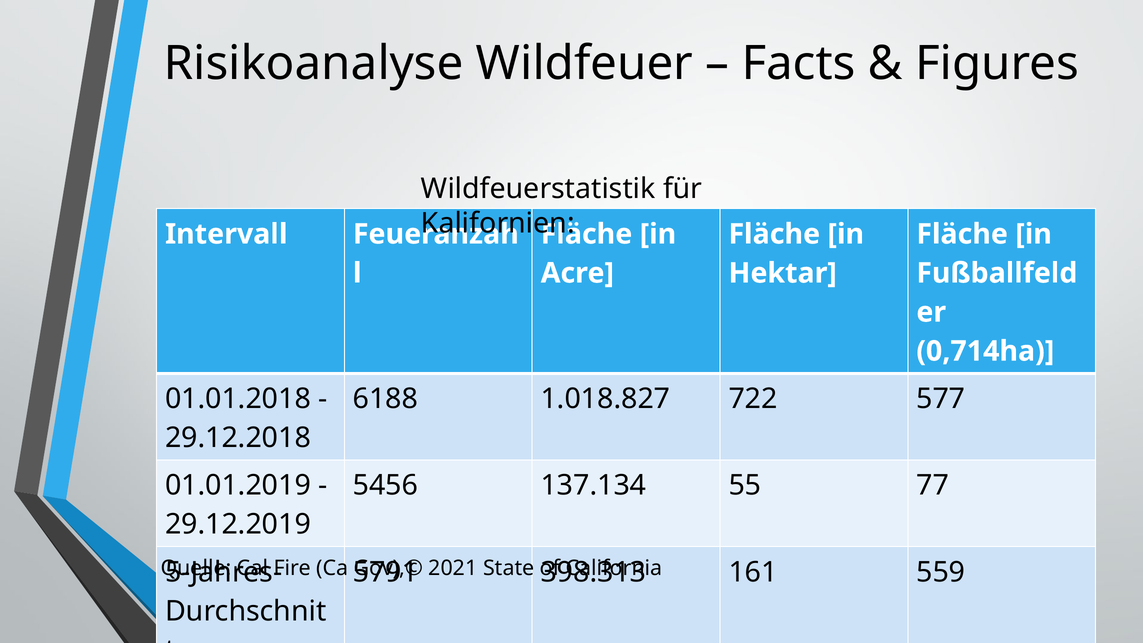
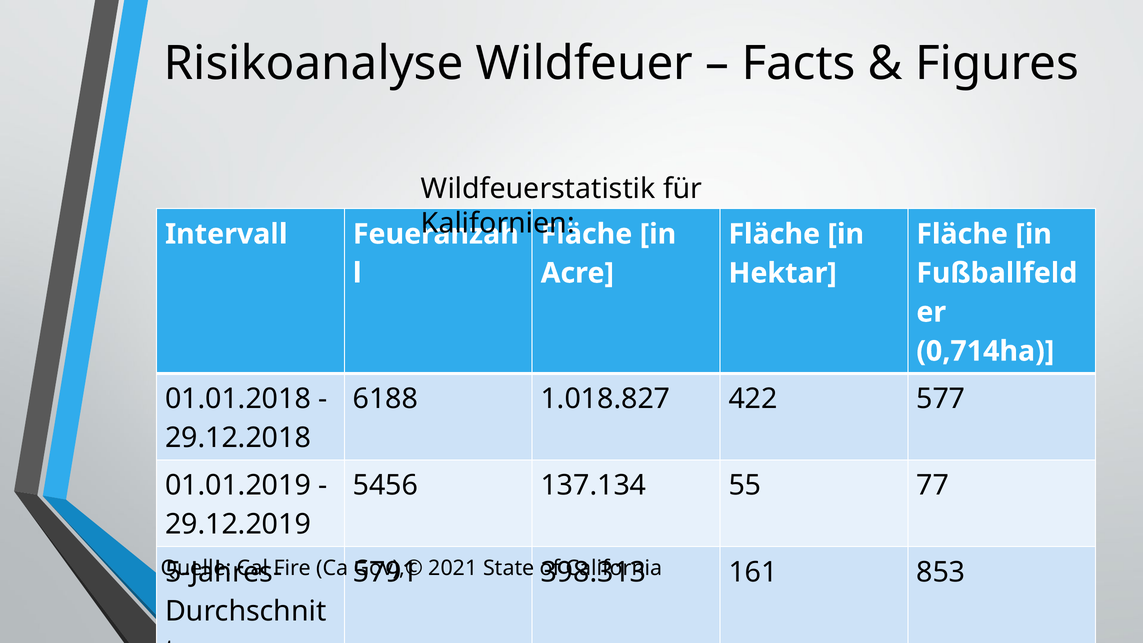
722: 722 -> 422 (753, 399)
559: 559 -> 853 (941, 572)
